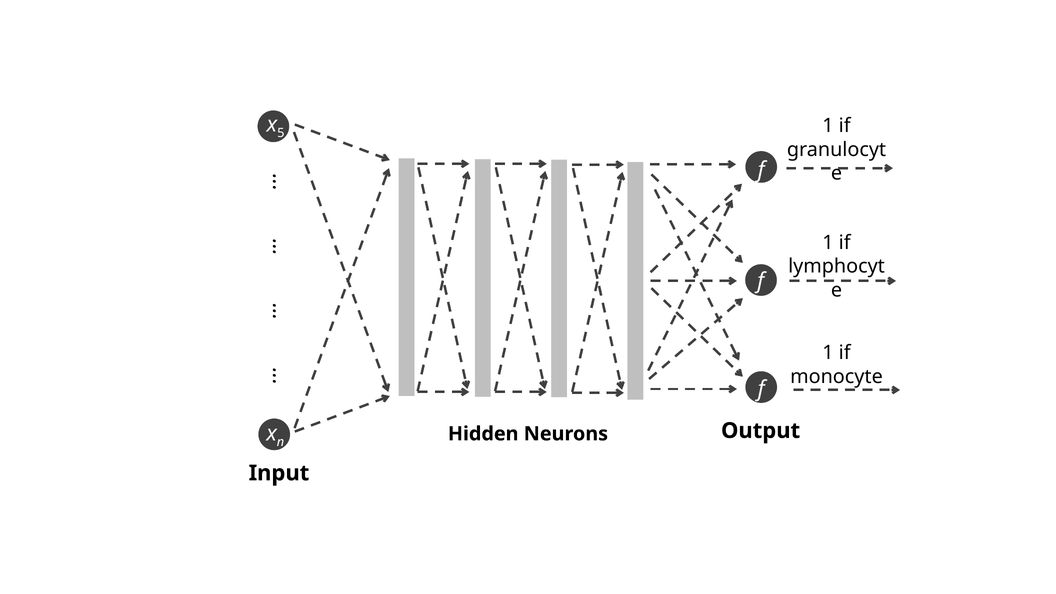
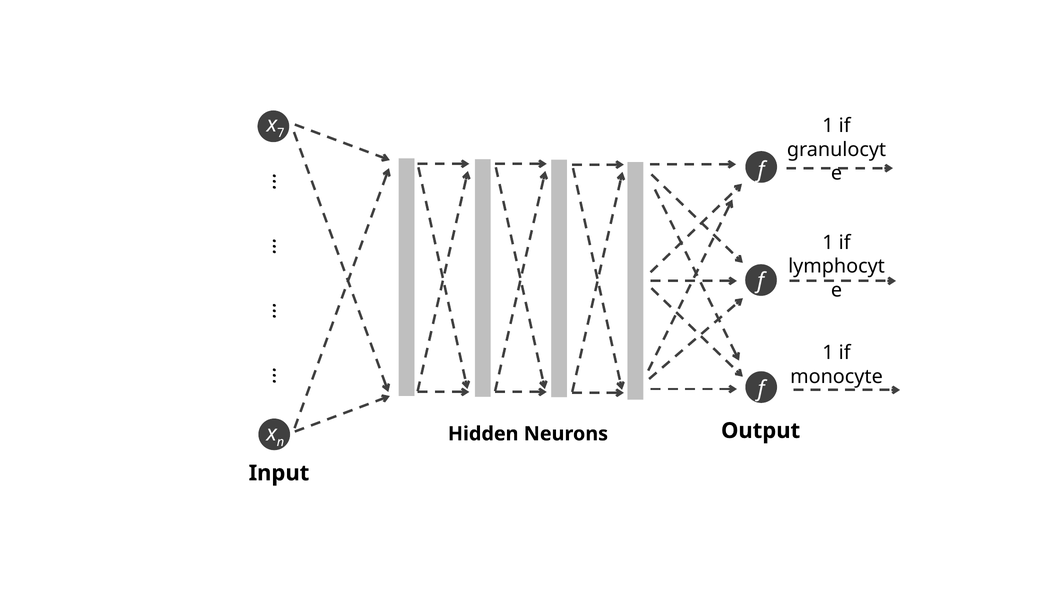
5: 5 -> 7 (281, 133)
